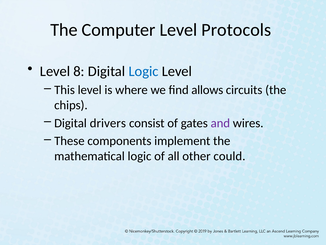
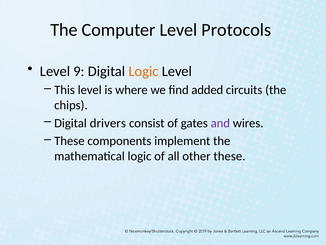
8: 8 -> 9 (79, 71)
Logic colour: blue -> orange (144, 71)
allows: allows -> added (207, 90)
other could: could -> these (229, 156)
